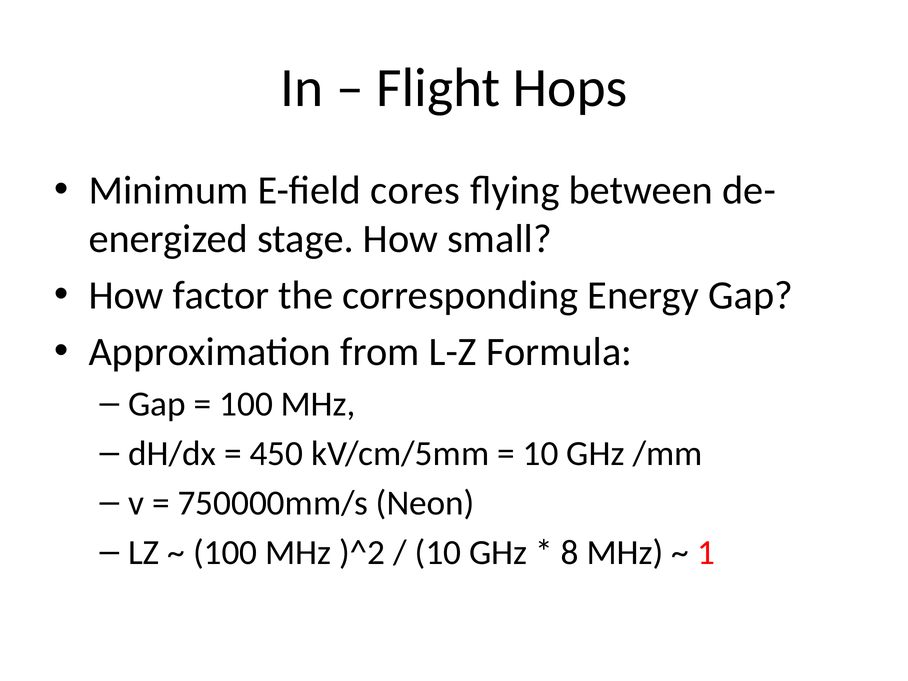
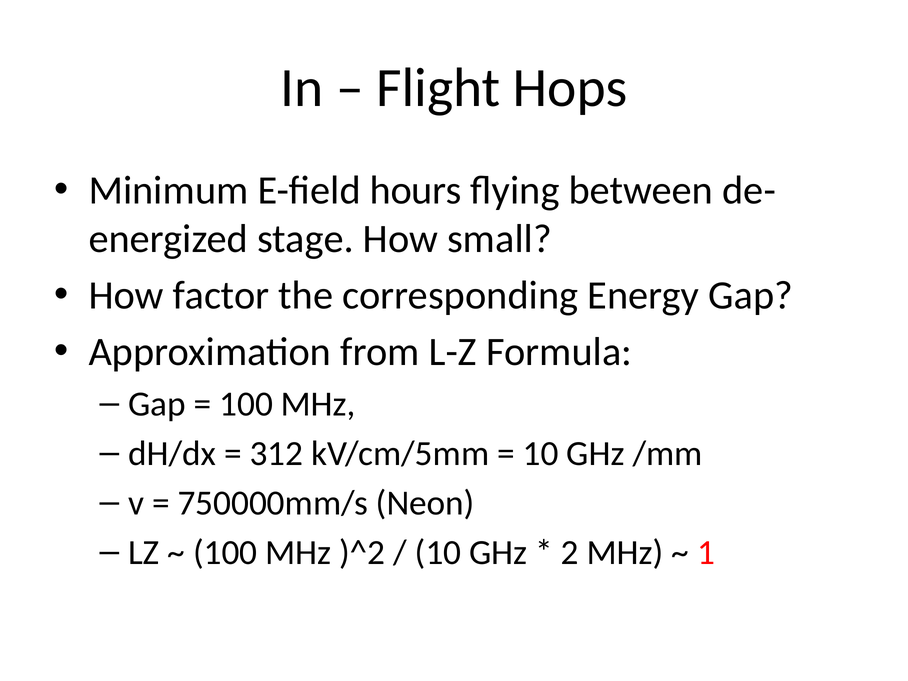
cores: cores -> hours (416, 190)
450: 450 -> 312 (276, 454)
8: 8 -> 2 (570, 553)
